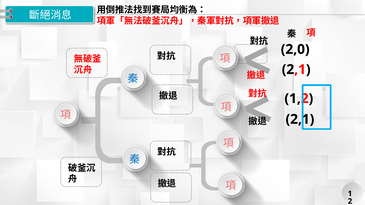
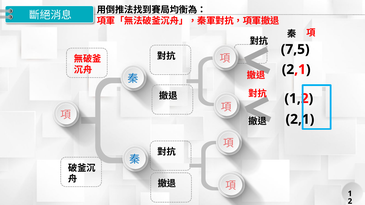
2,0: 2,0 -> 7,5 (295, 49)
